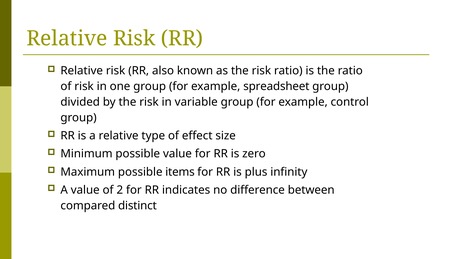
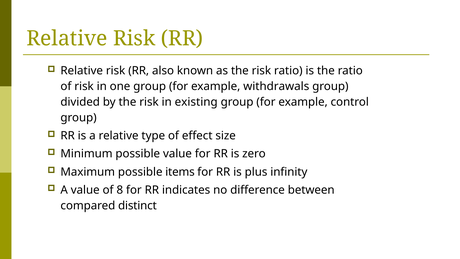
spreadsheet: spreadsheet -> withdrawals (276, 86)
variable: variable -> existing (196, 102)
2: 2 -> 8 (120, 190)
